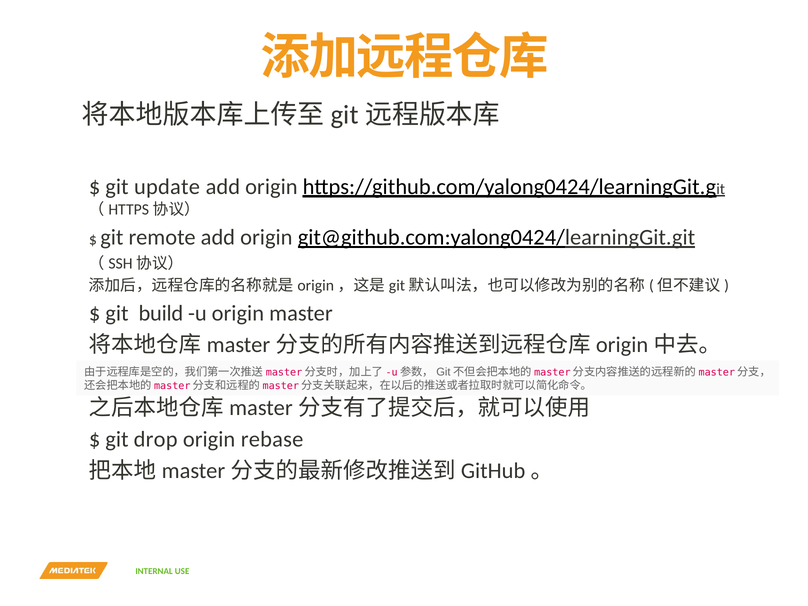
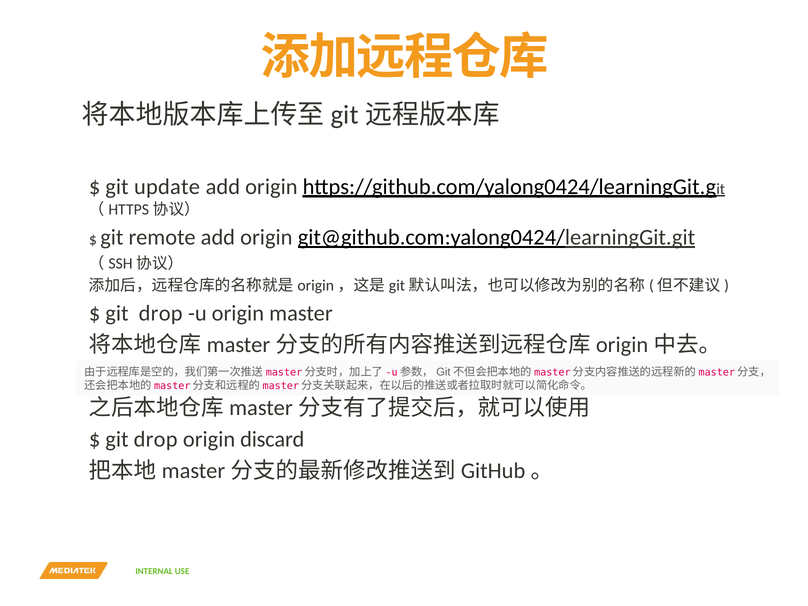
build: build -> drop (161, 314)
rebase: rebase -> discard (272, 439)
